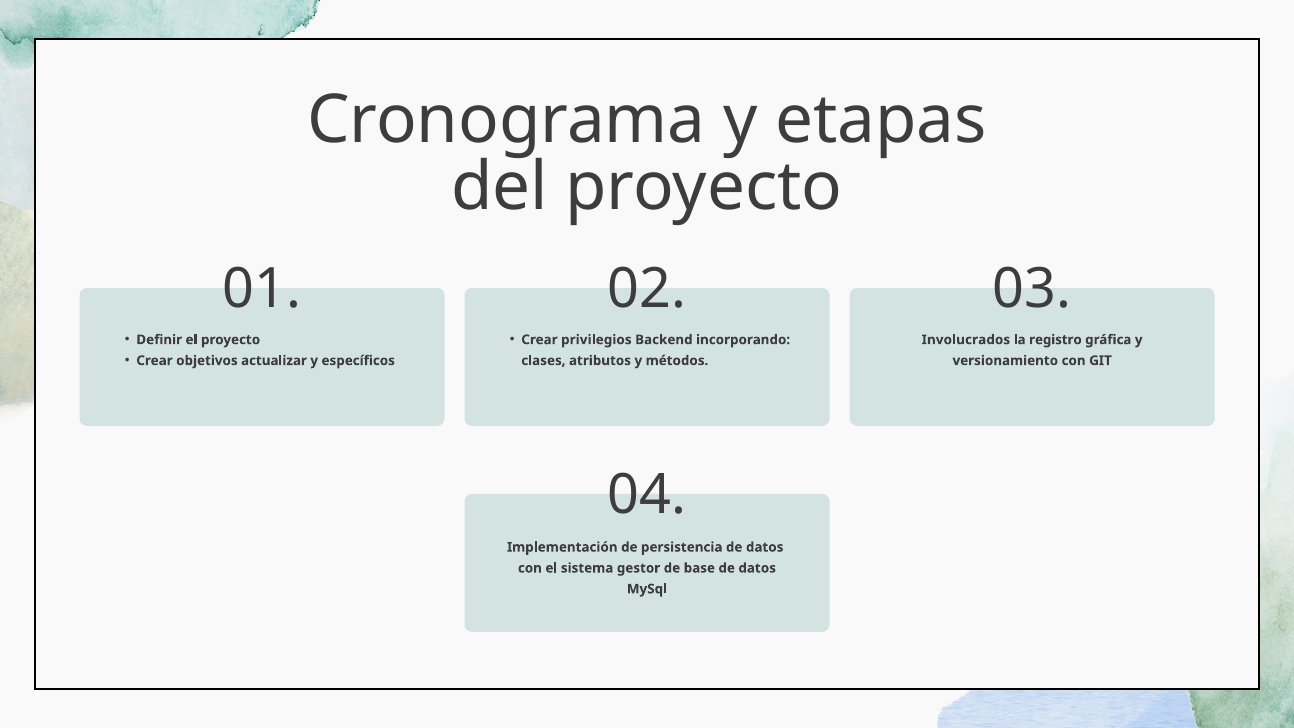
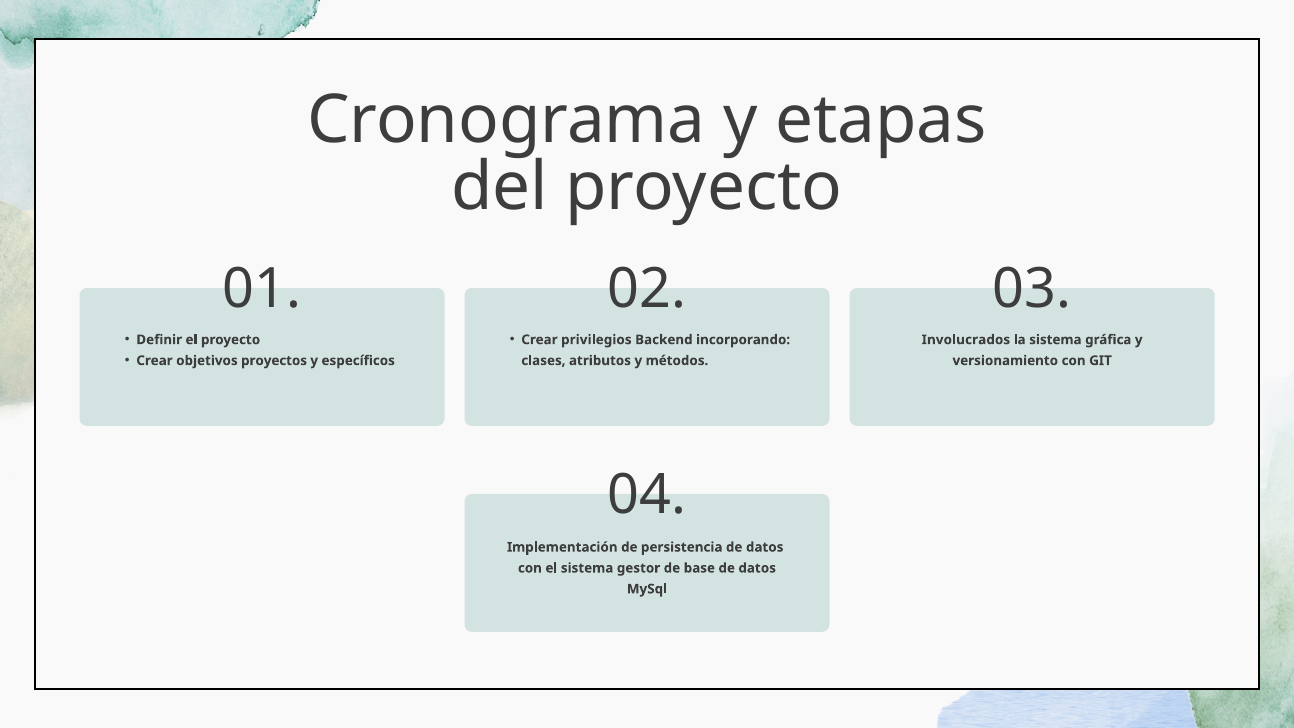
la registro: registro -> sistema (1055, 340)
actualizar: actualizar -> proyectos (274, 361)
